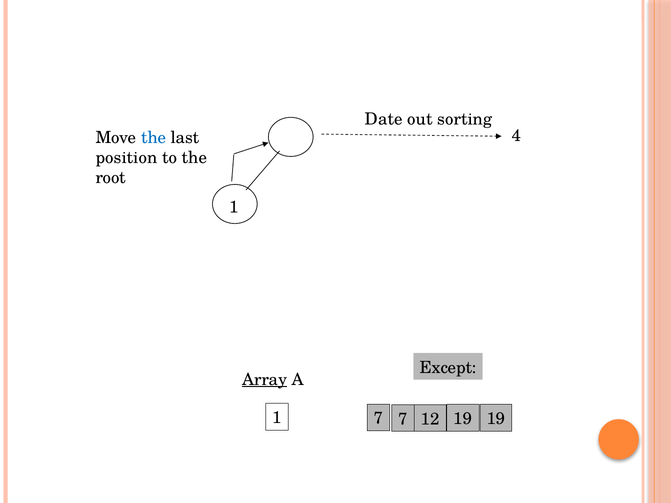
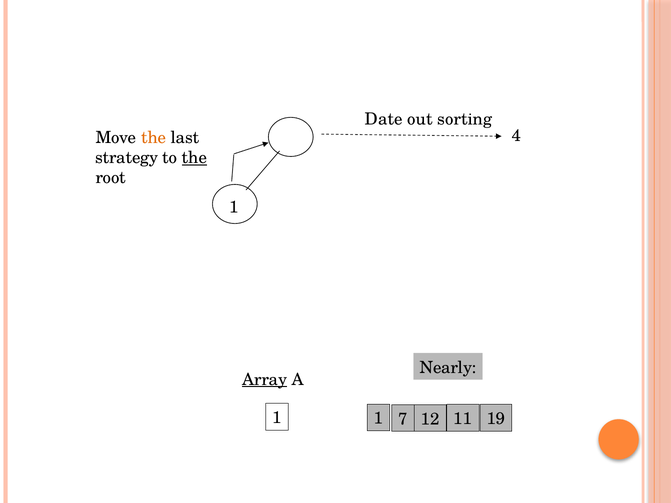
the colour: blue -> orange (154, 138)
position: position -> strategy (127, 158)
the underline: none -> present (194, 158)
Except: Except -> Nearly (448, 368)
1 7: 7 -> 1 (378, 419)
12 19: 19 -> 11 (463, 419)
